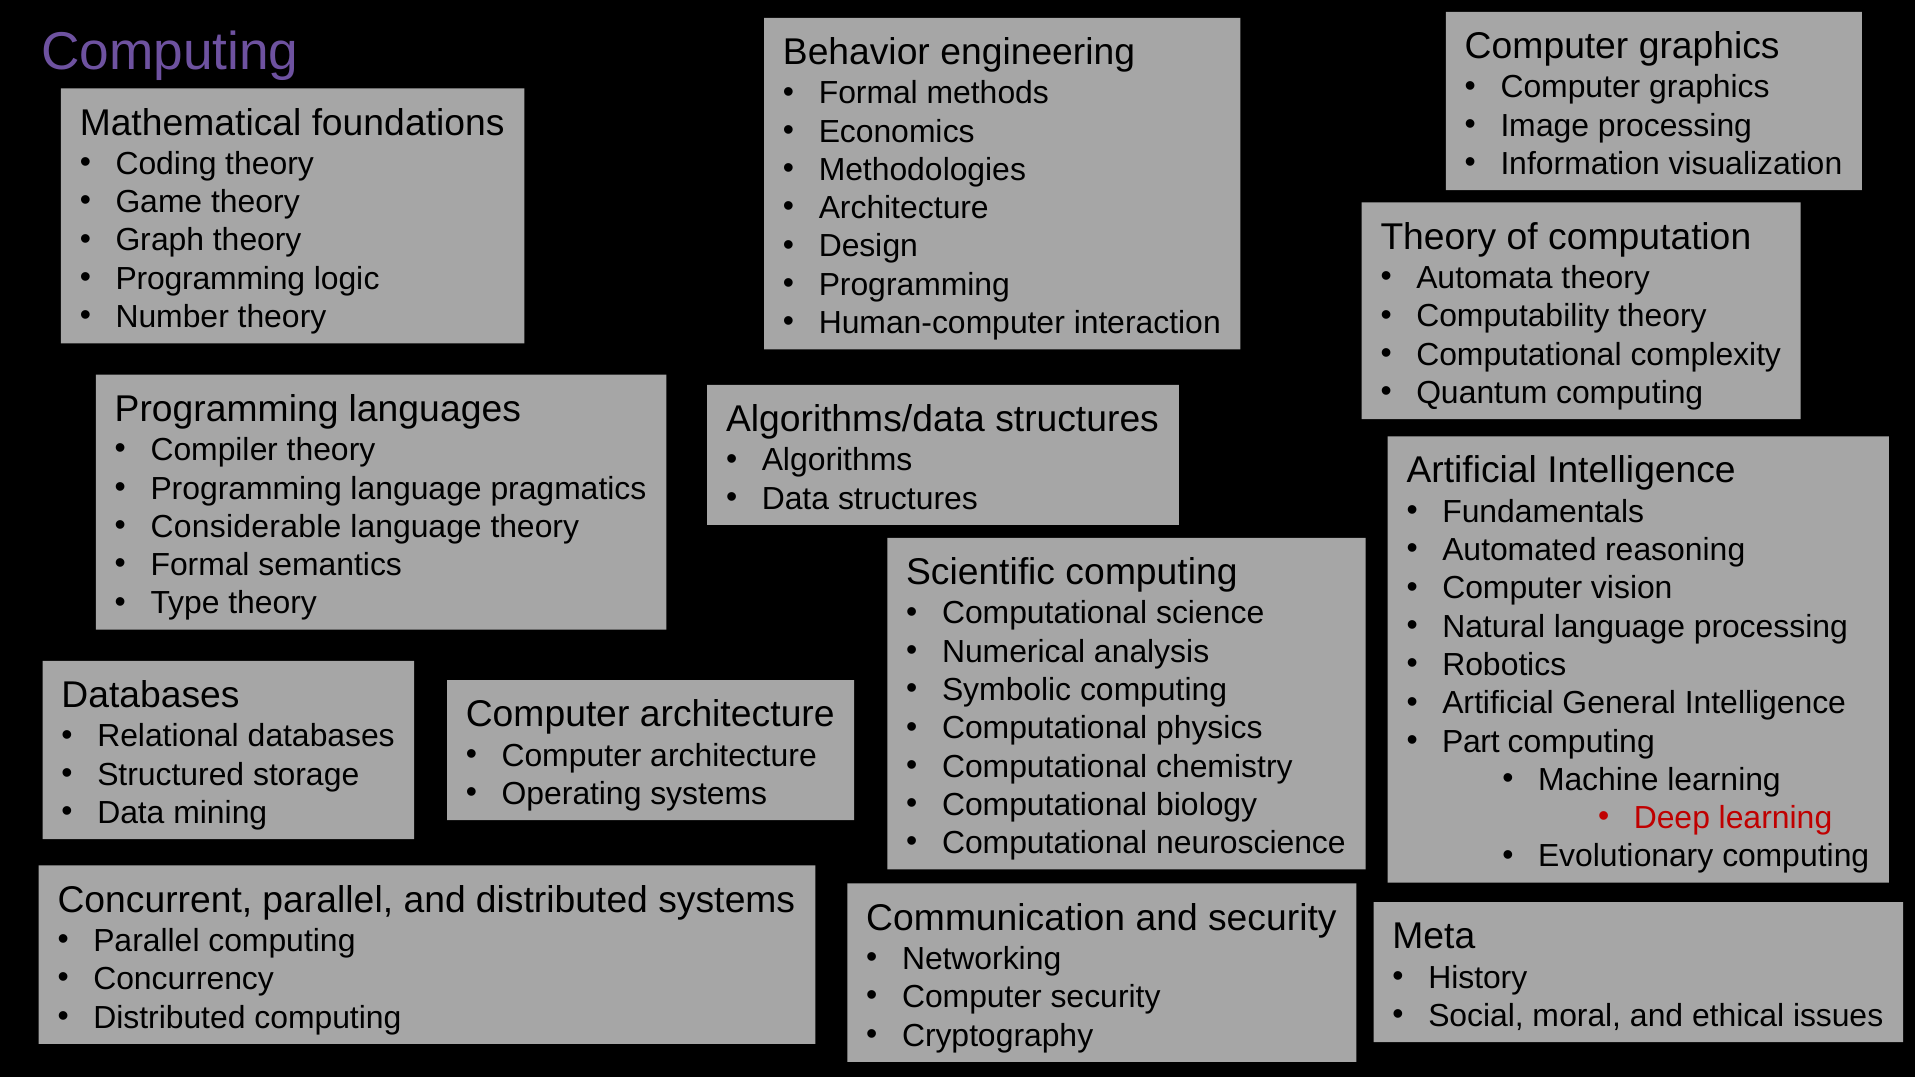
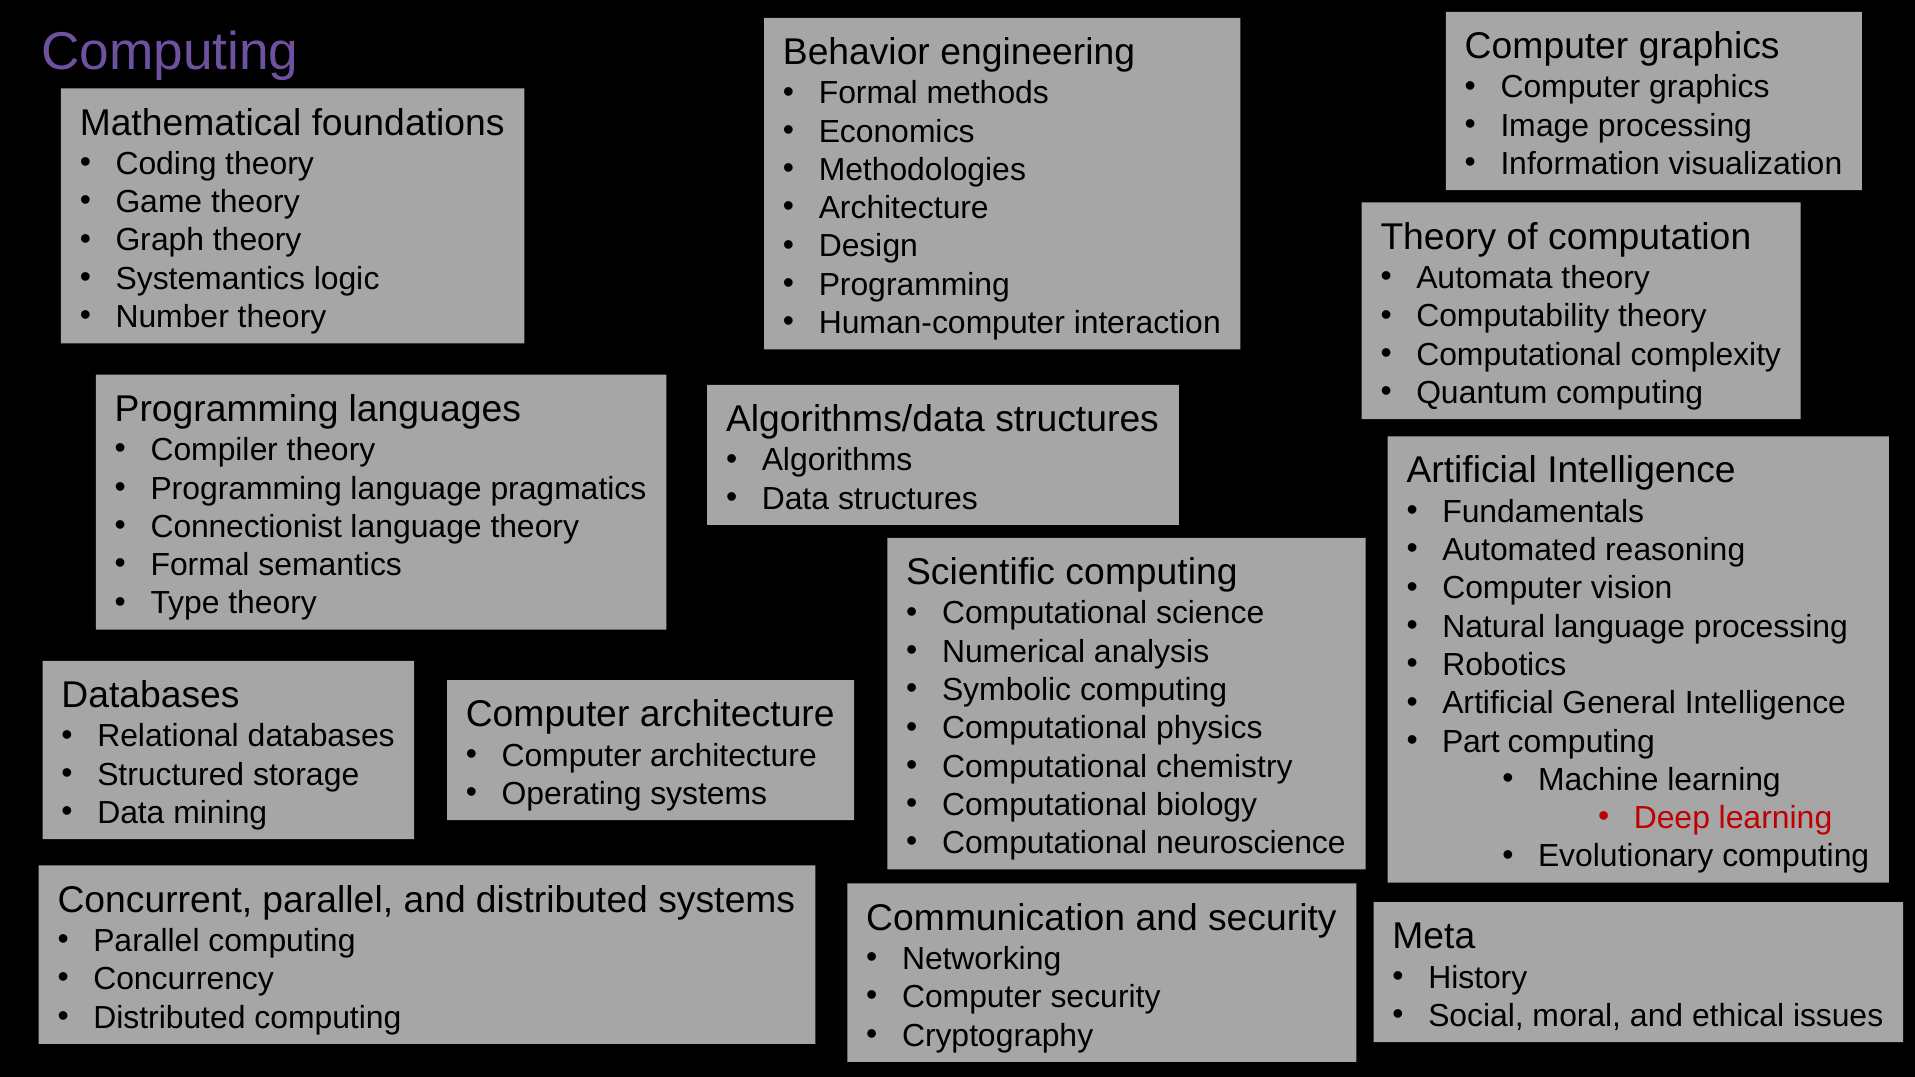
Programming: Programming -> Systemantics (210, 279)
Considerable: Considerable -> Connectionist (246, 527)
